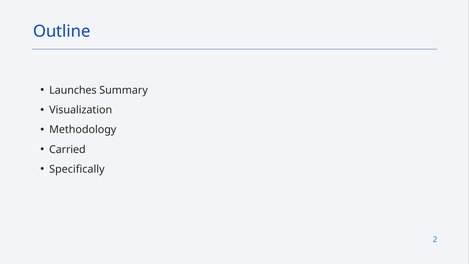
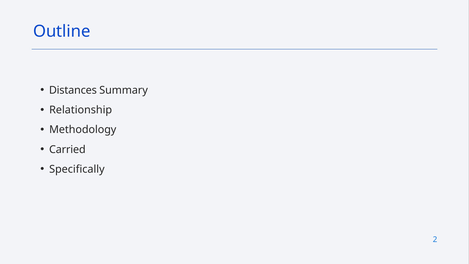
Launches: Launches -> Distances (73, 90)
Visualization: Visualization -> Relationship (81, 110)
